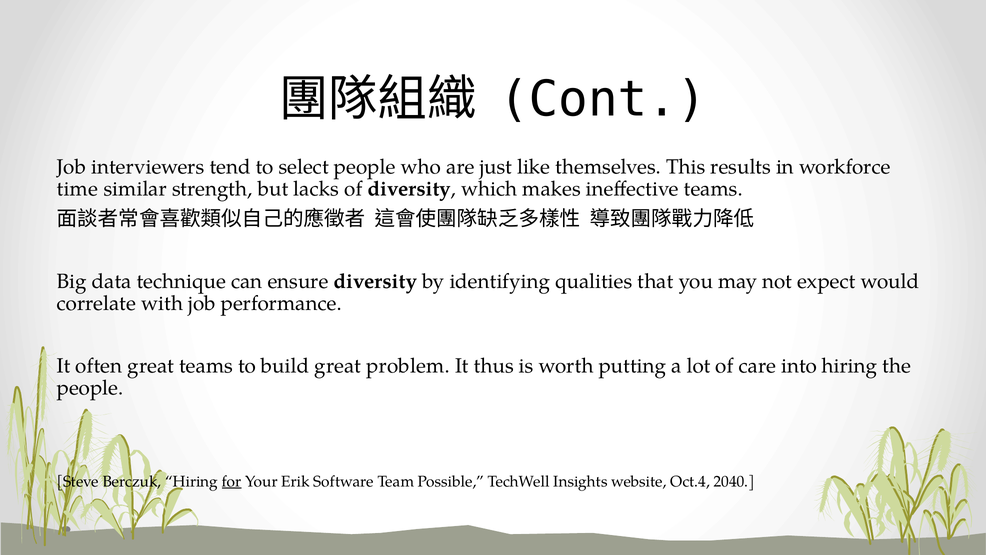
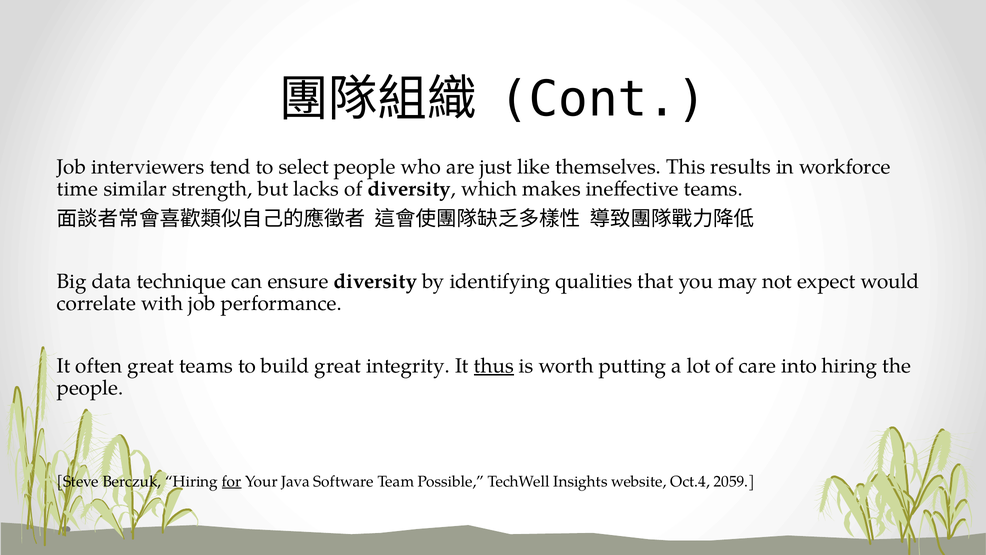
problem: problem -> integrity (408, 366)
thus underline: none -> present (494, 366)
Erik: Erik -> Java (296, 481)
2040: 2040 -> 2059 (734, 481)
